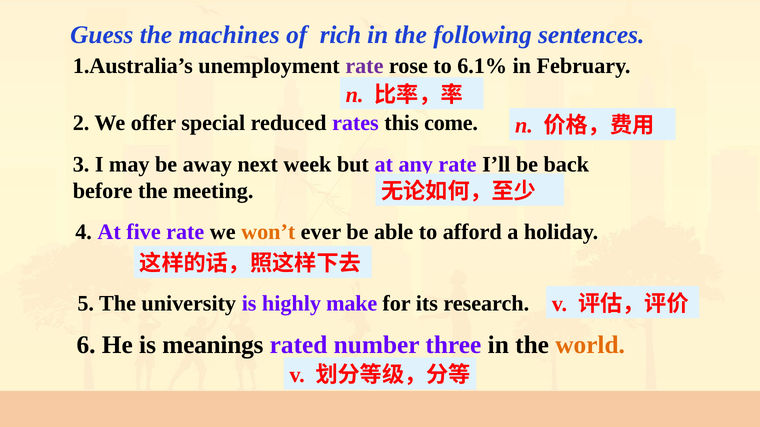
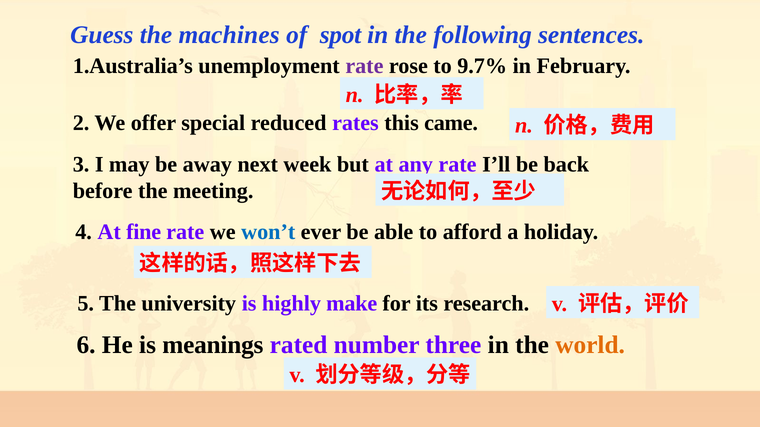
rich: rich -> spot (340, 35)
6.1%: 6.1% -> 9.7% (482, 66)
come: come -> came (451, 123)
five: five -> fine (144, 232)
won’t colour: orange -> blue (268, 232)
